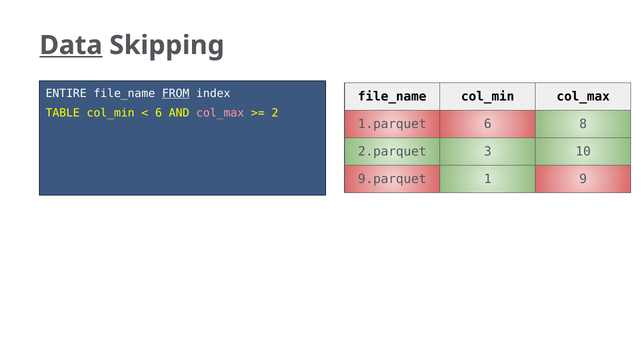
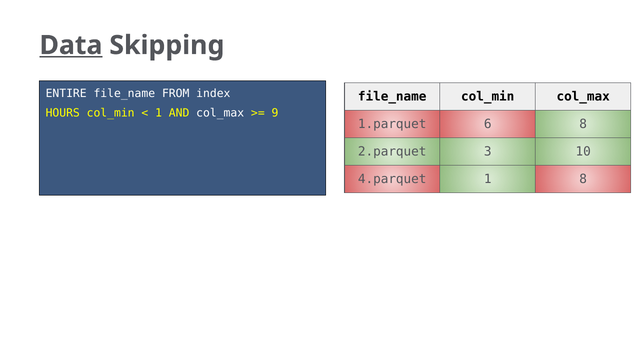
FROM underline: present -> none (176, 94)
TABLE: TABLE -> HOURS (63, 113)
6: 6 -> 1 (159, 113)
col_max colour: pink -> white (220, 113)
2: 2 -> 9 (275, 113)
9.parquet: 9.parquet -> 4.parquet (392, 179)
1 9: 9 -> 8 (583, 179)
